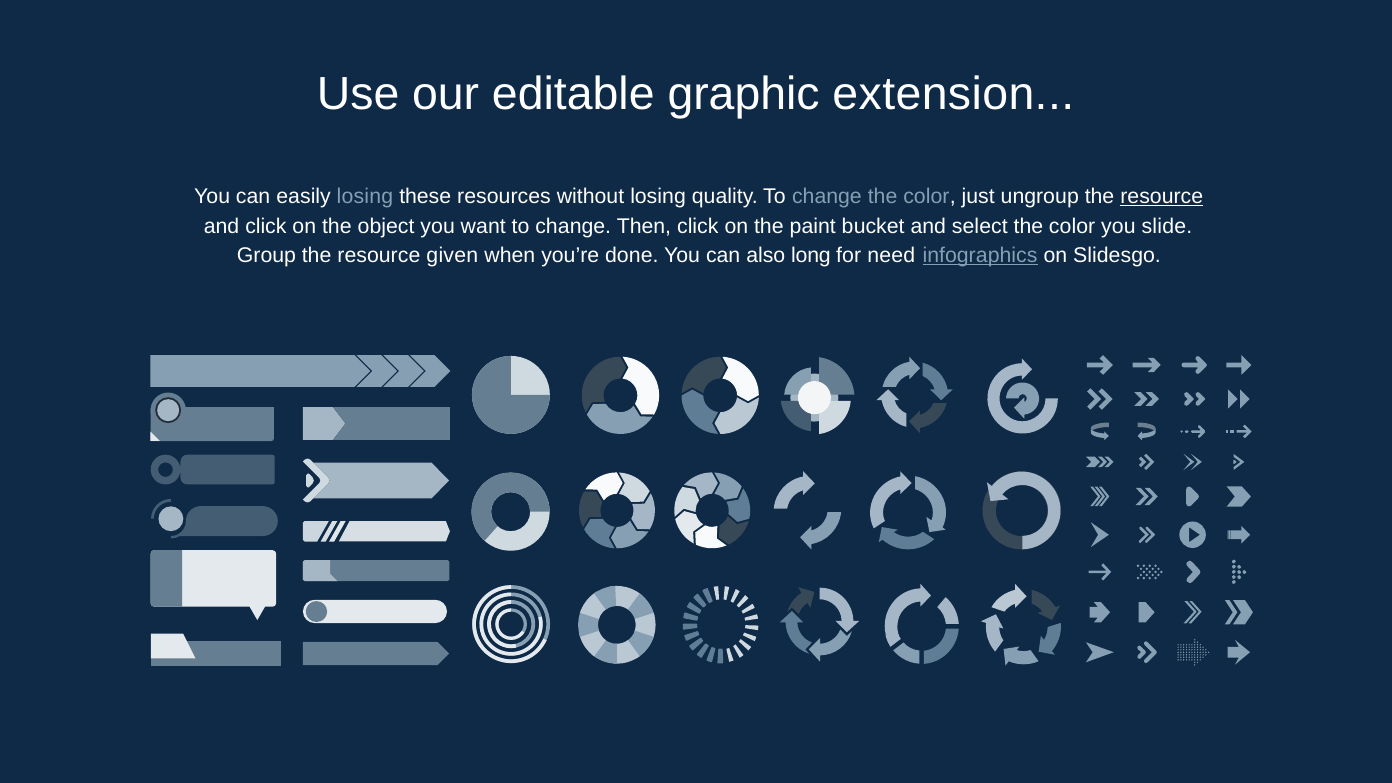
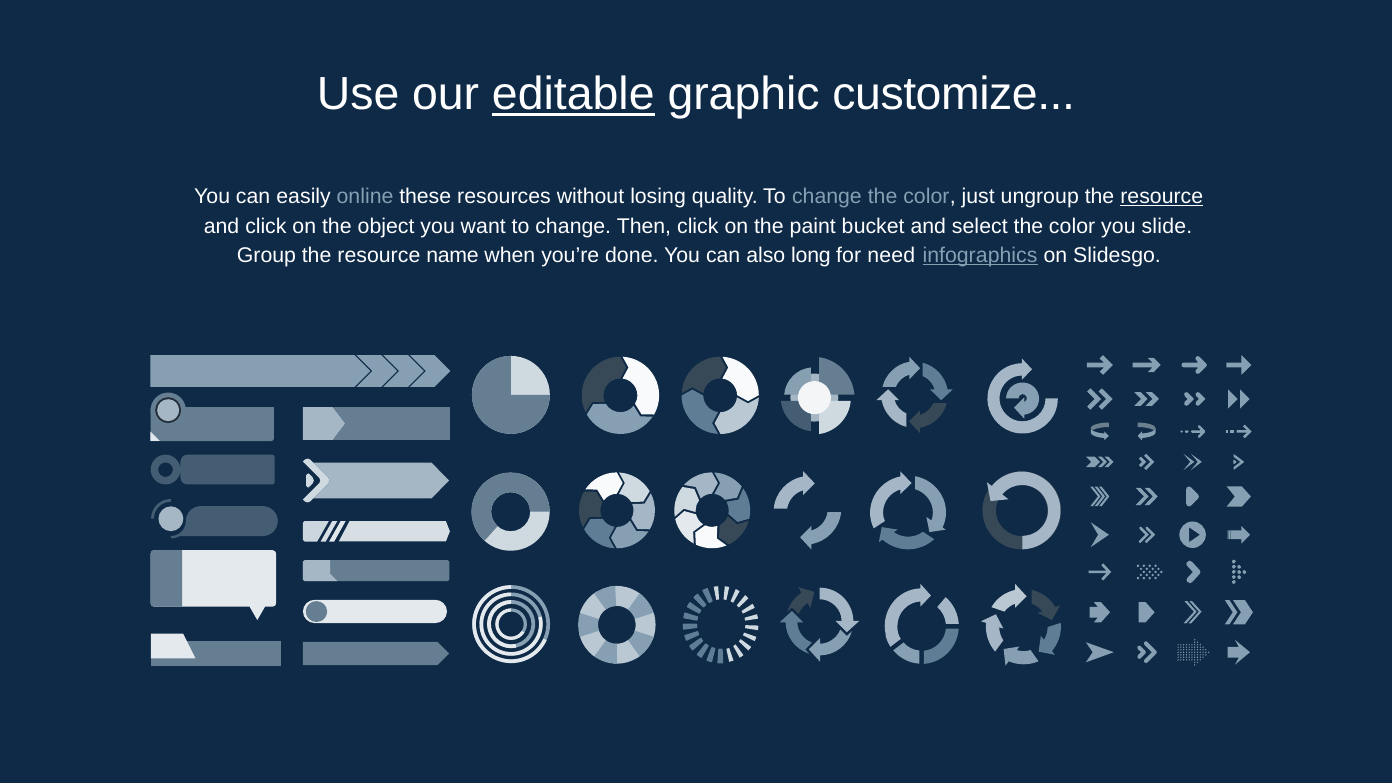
editable underline: none -> present (573, 94)
extension: extension -> customize (954, 94)
easily losing: losing -> online (365, 197)
given: given -> name (453, 255)
